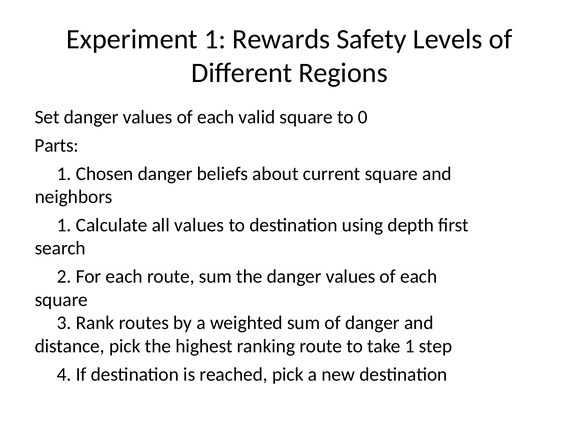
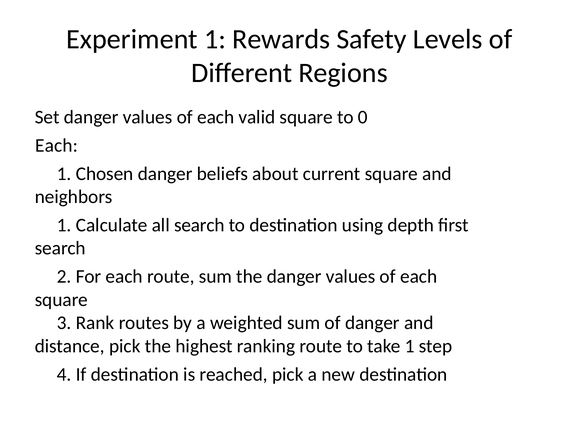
Parts: Parts -> Each (56, 145)
all values: values -> search (199, 225)
